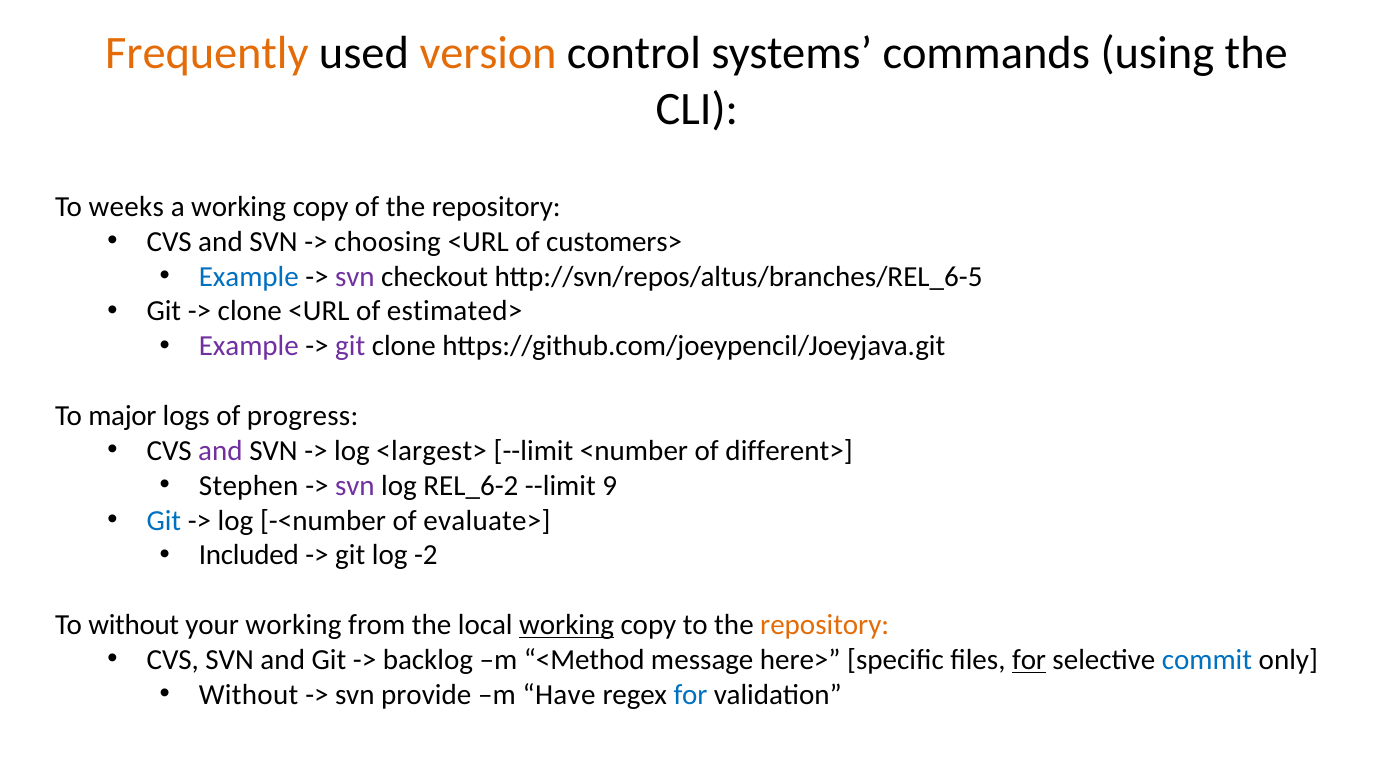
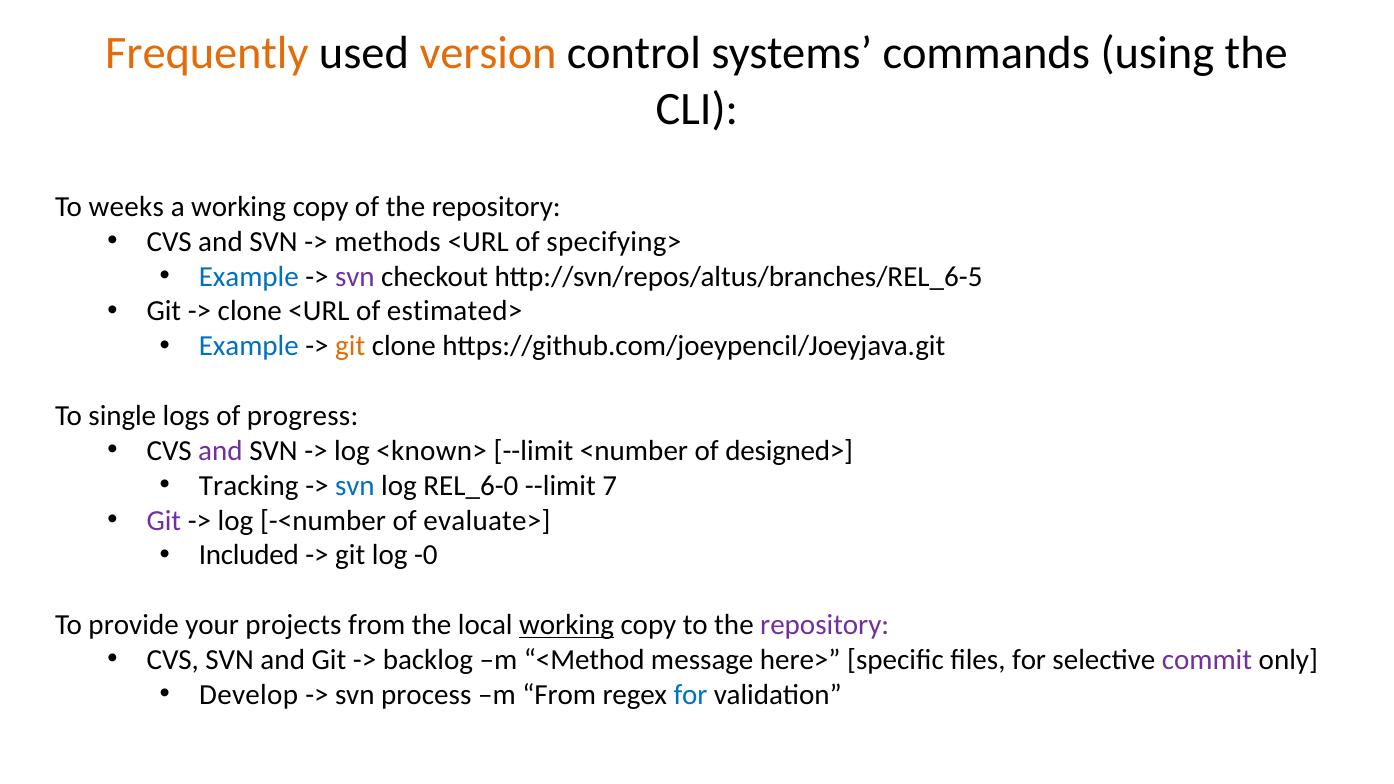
choosing: choosing -> methods (388, 242)
customers>: customers> -> specifying> (614, 242)
Example colour: purple -> blue (249, 346)
git colour: purple -> orange (350, 346)
major: major -> single (122, 416)
<largest>: <largest> -> <known> (432, 451)
different>: different> -> designed> (789, 451)
Stephen: Stephen -> Tracking (249, 486)
svn colour: purple -> blue (355, 486)
REL_6-2: REL_6-2 -> REL_6-0 (471, 486)
9: 9 -> 7 (610, 486)
Git colour: blue -> purple (164, 521)
-2: -2 -> -0 (426, 555)
To without: without -> provide (134, 625)
your working: working -> projects (294, 625)
repository colour: orange -> purple (825, 625)
for underline: present -> none (1029, 660)
commit colour: blue -> purple (1207, 660)
Without: Without -> Develop (249, 695)
provide: provide -> process (426, 695)
m Have: Have -> From (559, 695)
